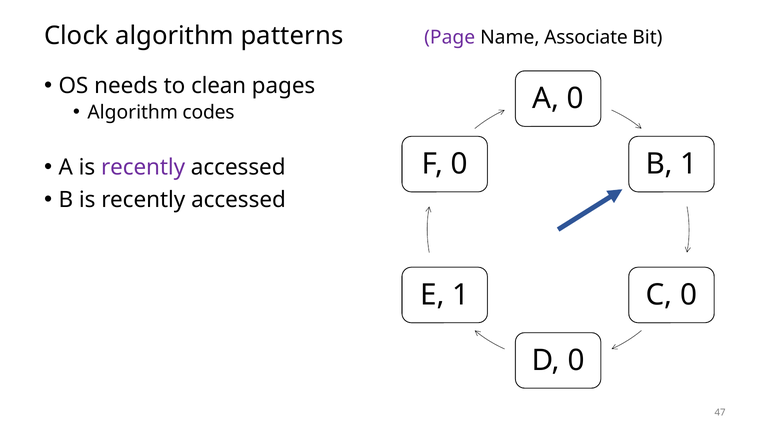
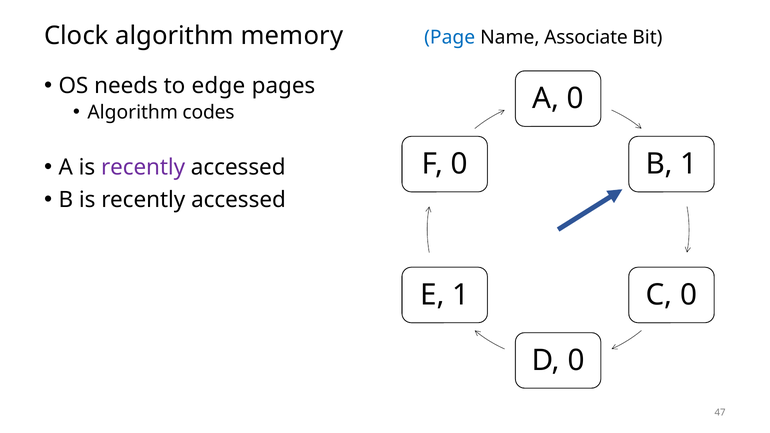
patterns: patterns -> memory (292, 36)
Page colour: purple -> blue (450, 37)
clean: clean -> edge (218, 86)
